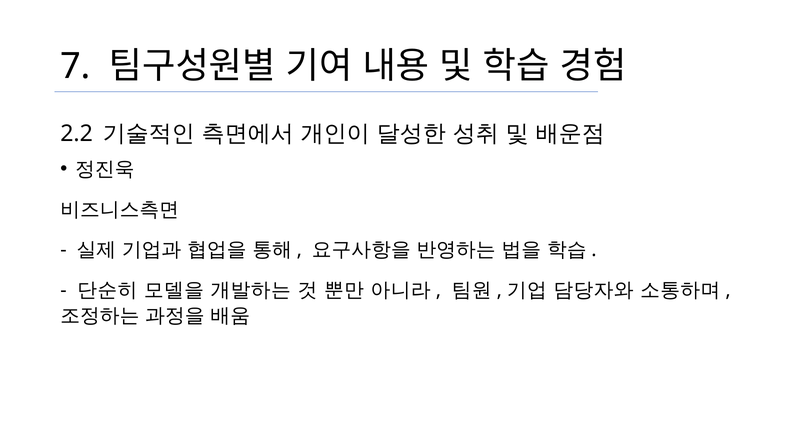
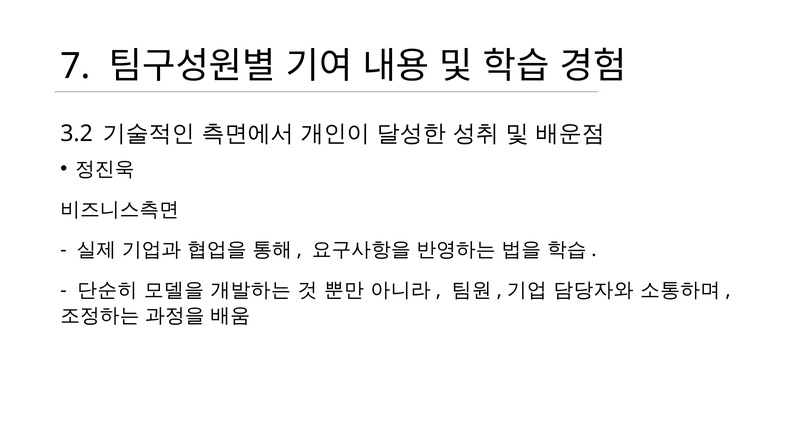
2.2: 2.2 -> 3.2 (77, 134)
